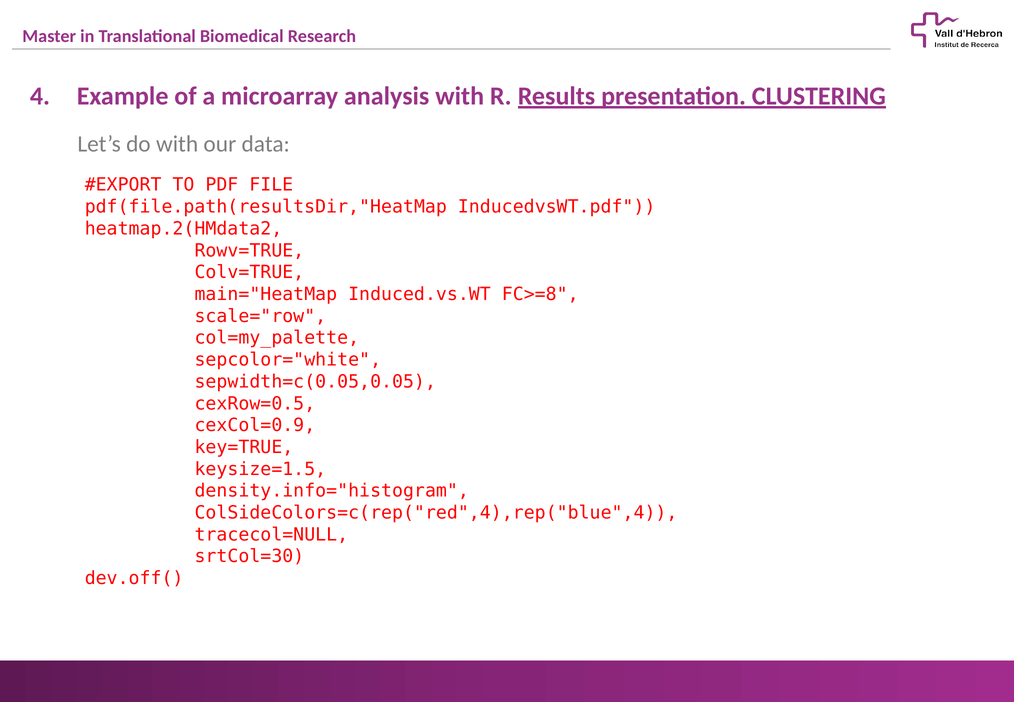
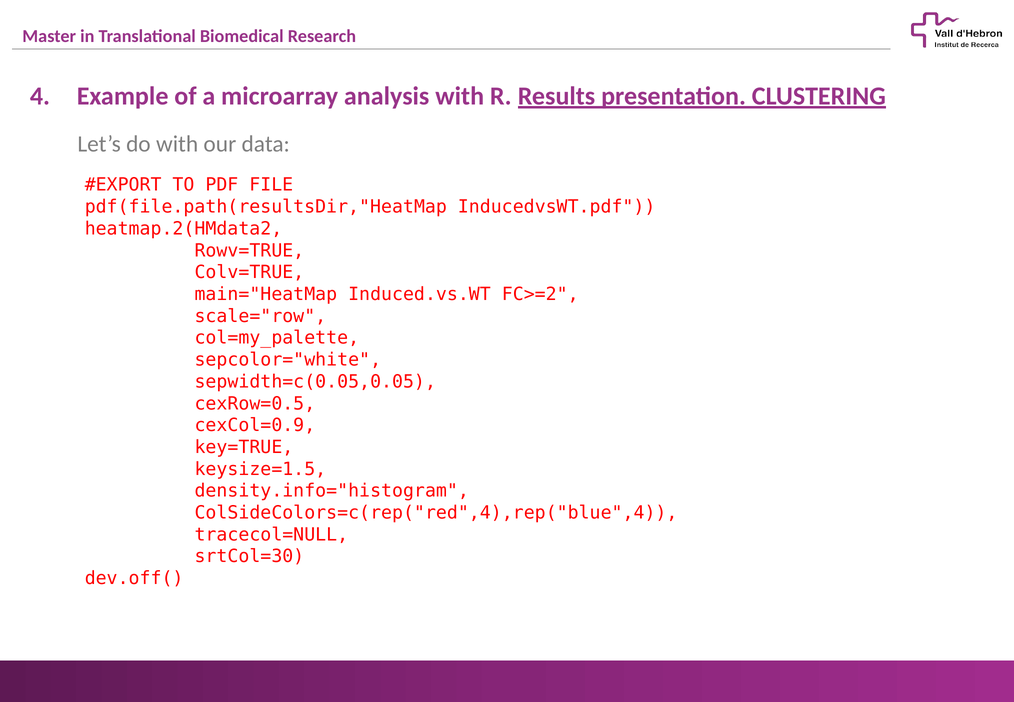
FC>=8: FC>=8 -> FC>=2 (540, 294)
